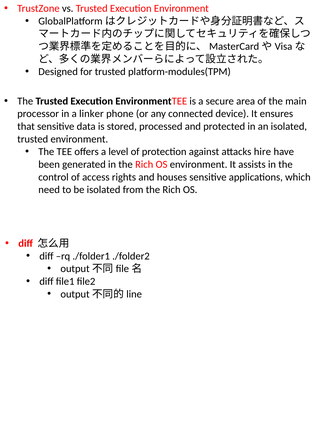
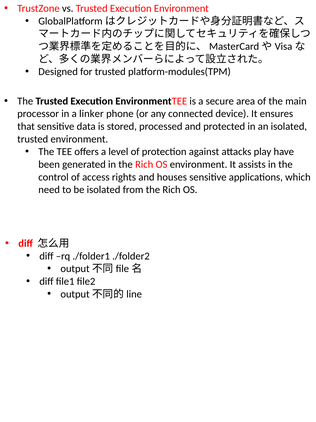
hire: hire -> play (263, 151)
